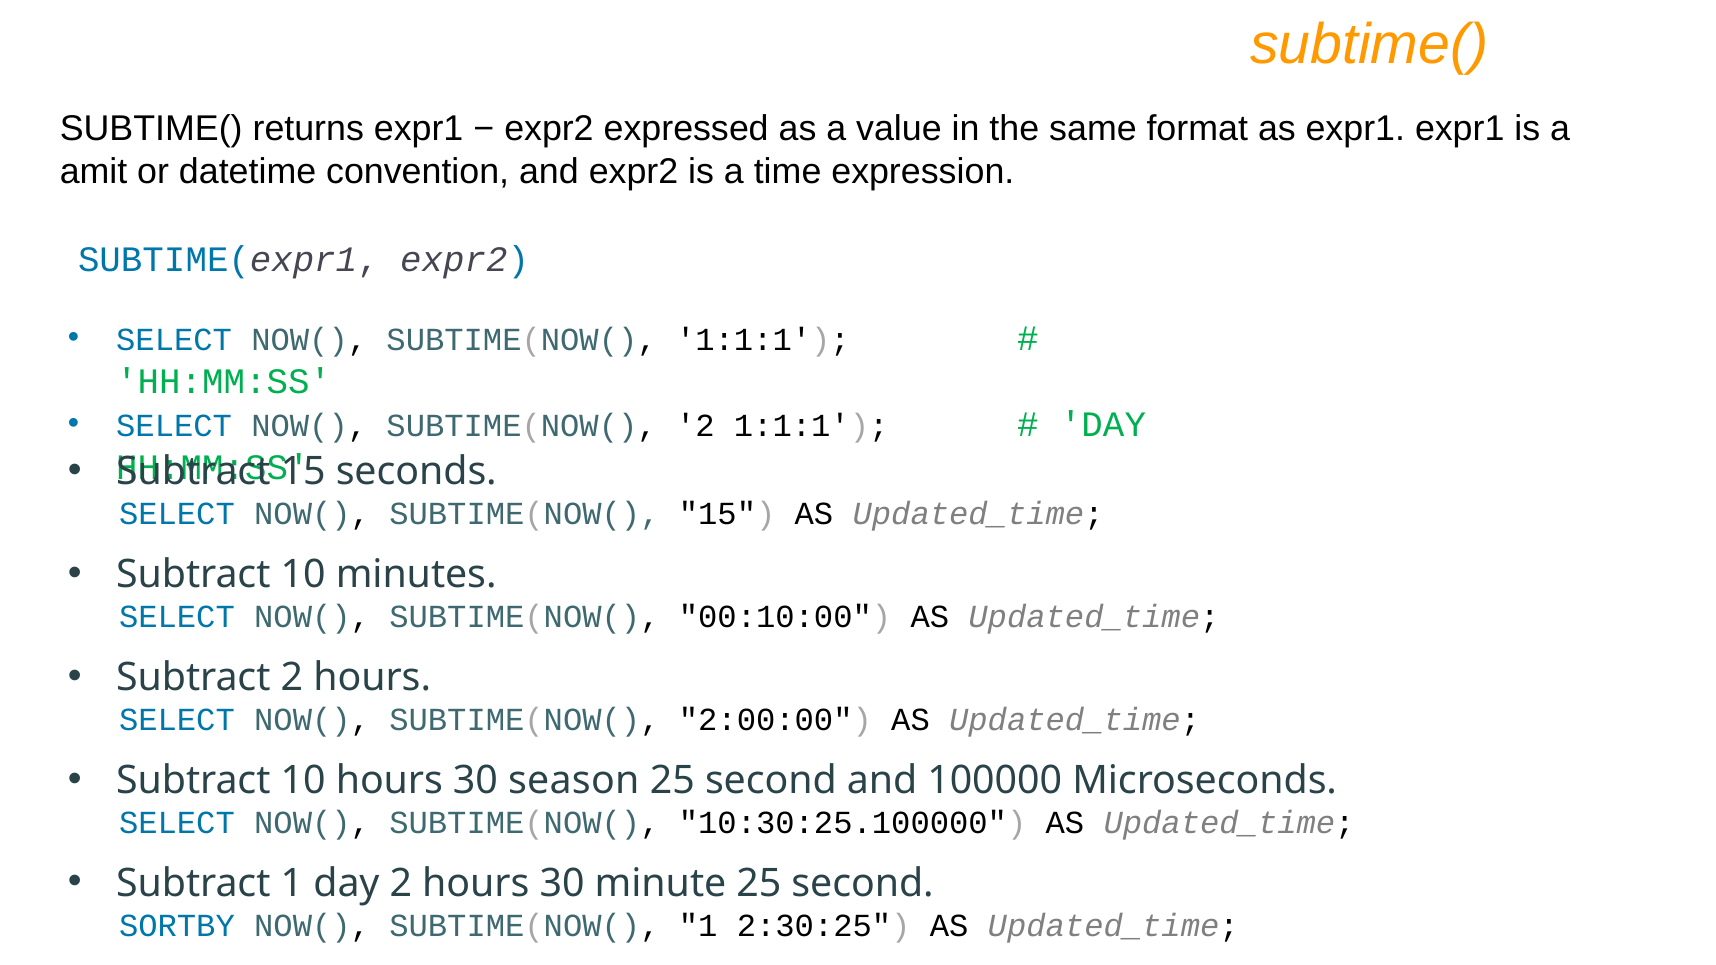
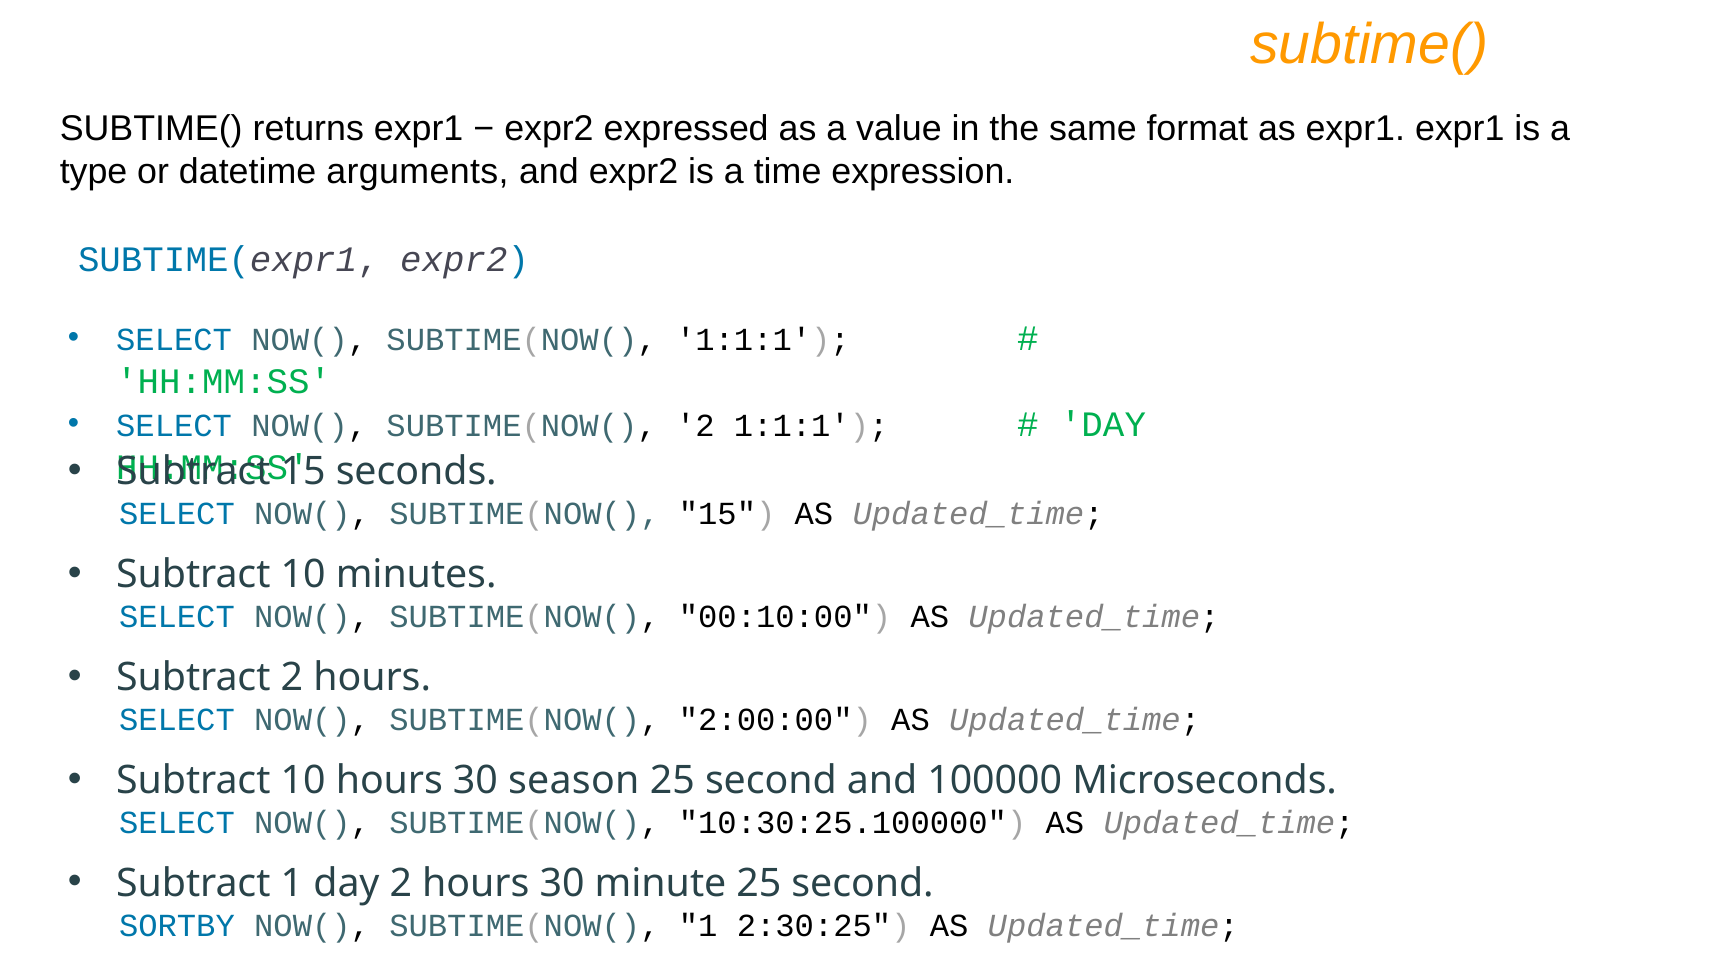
amit: amit -> type (94, 172)
convention: convention -> arguments (417, 172)
